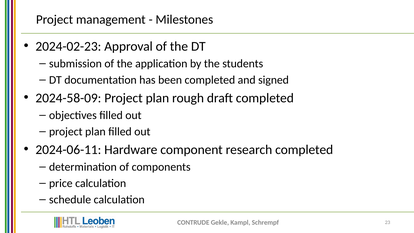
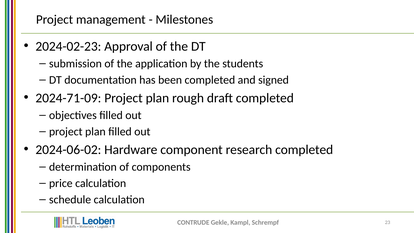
2024-58-09: 2024-58-09 -> 2024-71-09 (68, 98)
2024-06-11: 2024-06-11 -> 2024-06-02 (68, 150)
